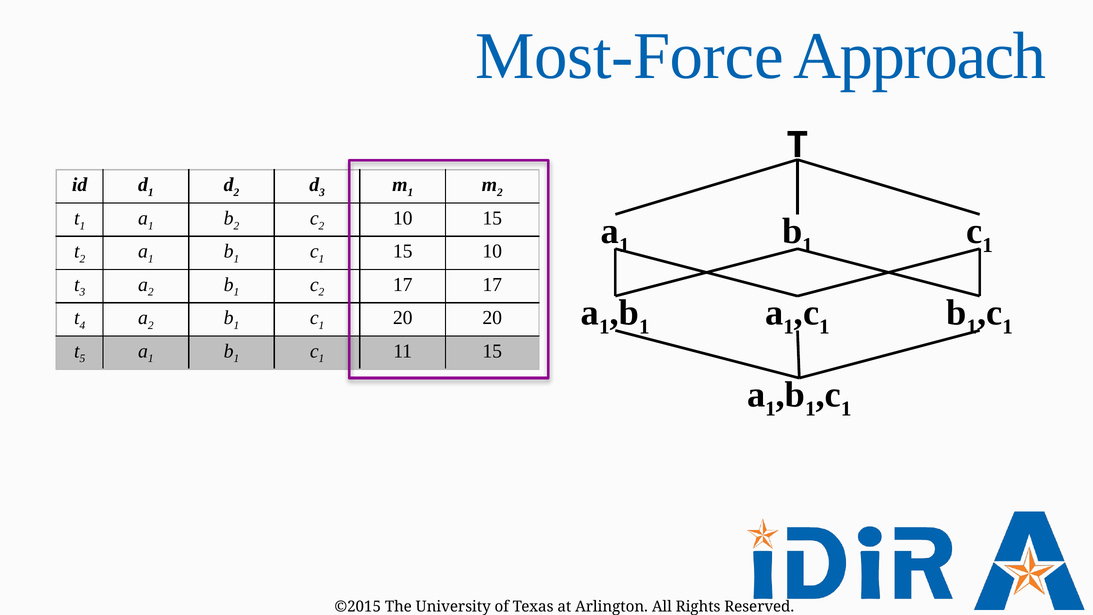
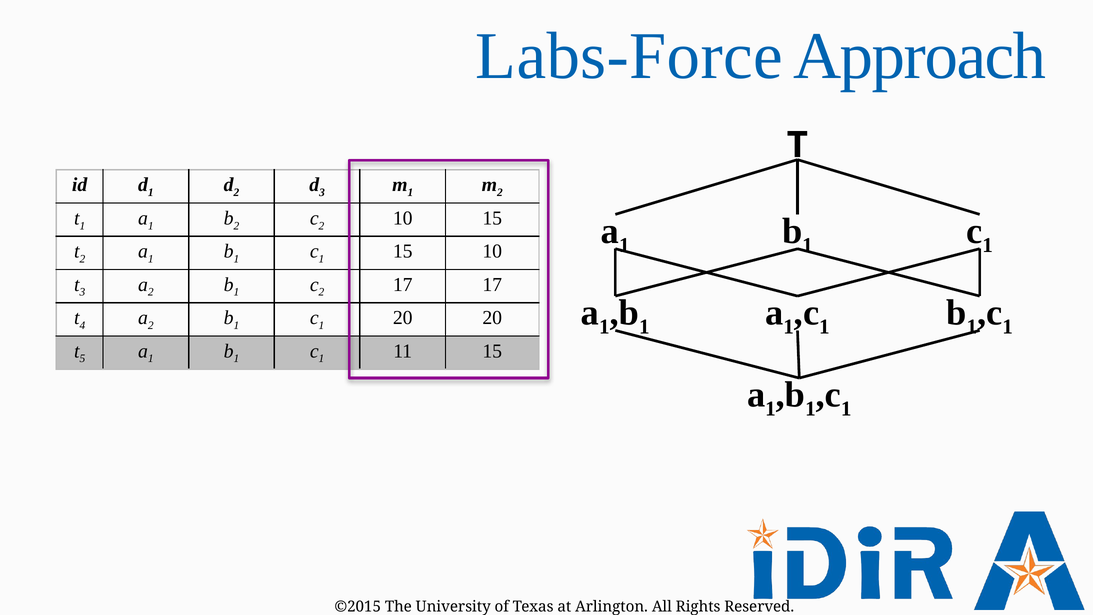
Most-Force: Most-Force -> Labs-Force (629, 56)
